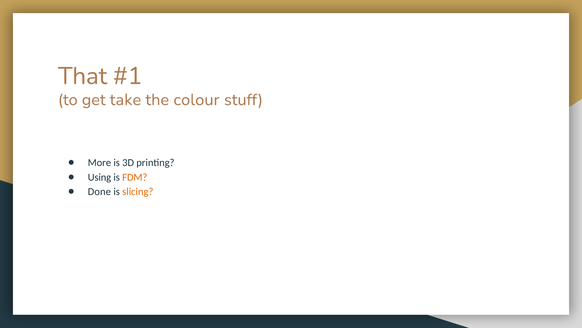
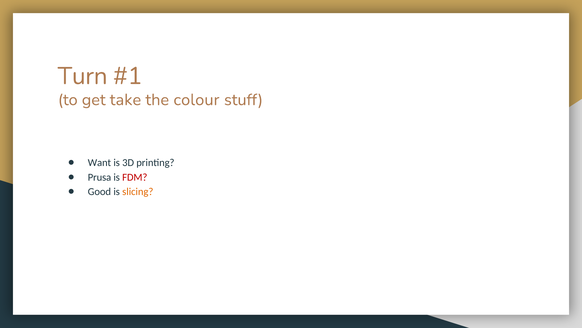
That: That -> Turn (83, 76)
More: More -> Want (99, 162)
Using: Using -> Prusa (99, 177)
FDM colour: orange -> red (135, 177)
Done: Done -> Good (99, 191)
